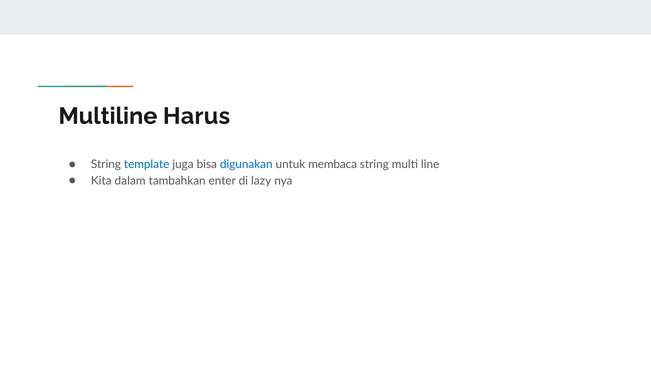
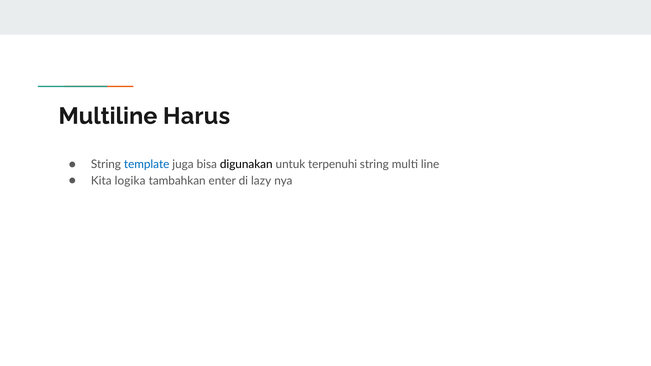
digunakan colour: blue -> black (246, 165)
membaca: membaca -> terpenuhi (333, 165)
dalam: dalam -> logika (130, 181)
